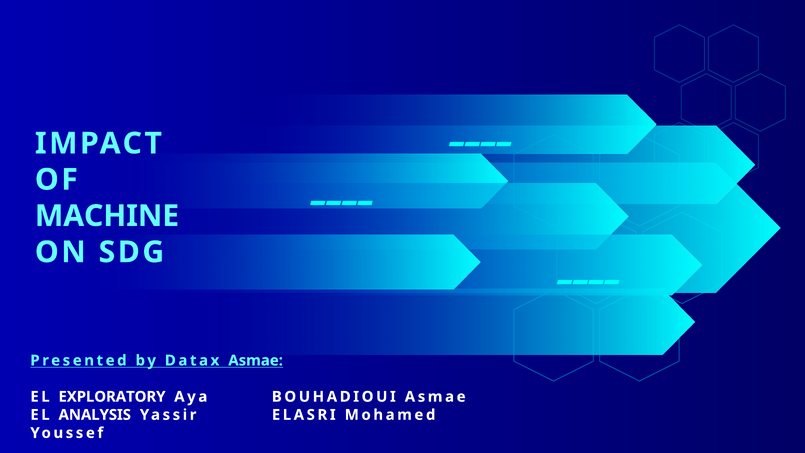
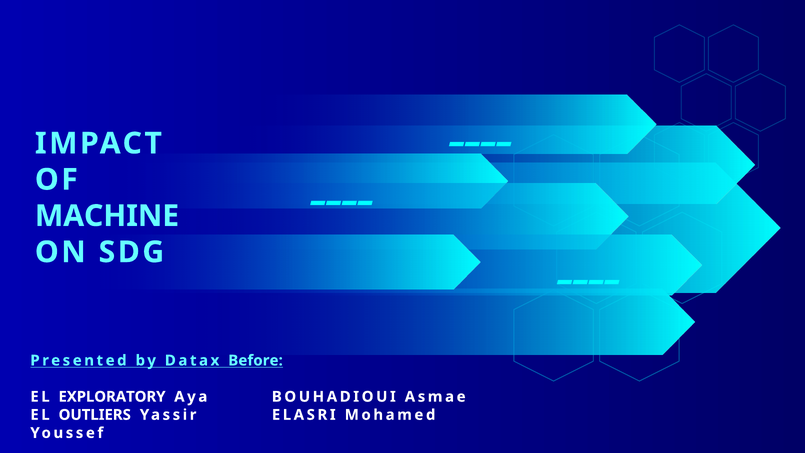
Datax Asmae: Asmae -> Before (256, 360)
ANALYSIS: ANALYSIS -> OUTLIERS (95, 415)
